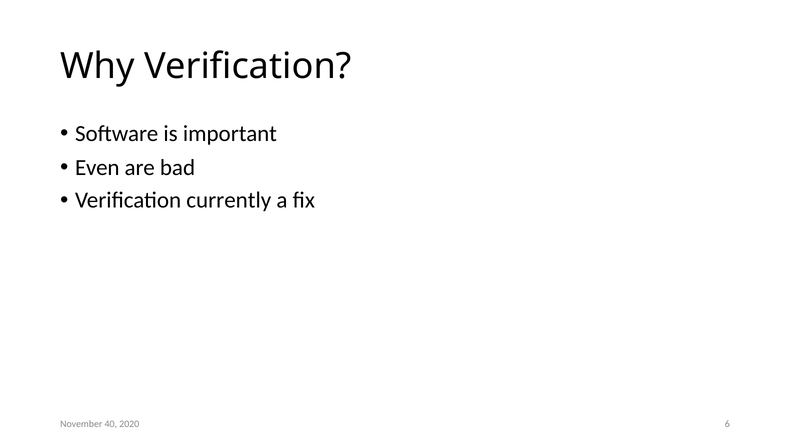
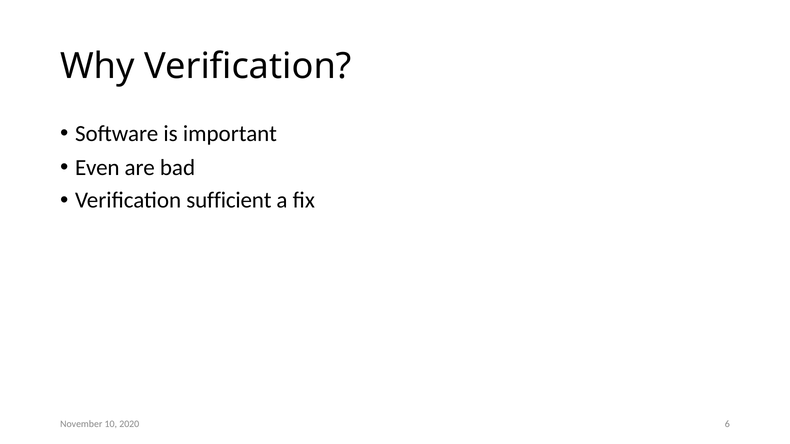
currently: currently -> sufficient (229, 201)
40: 40 -> 10 (111, 424)
